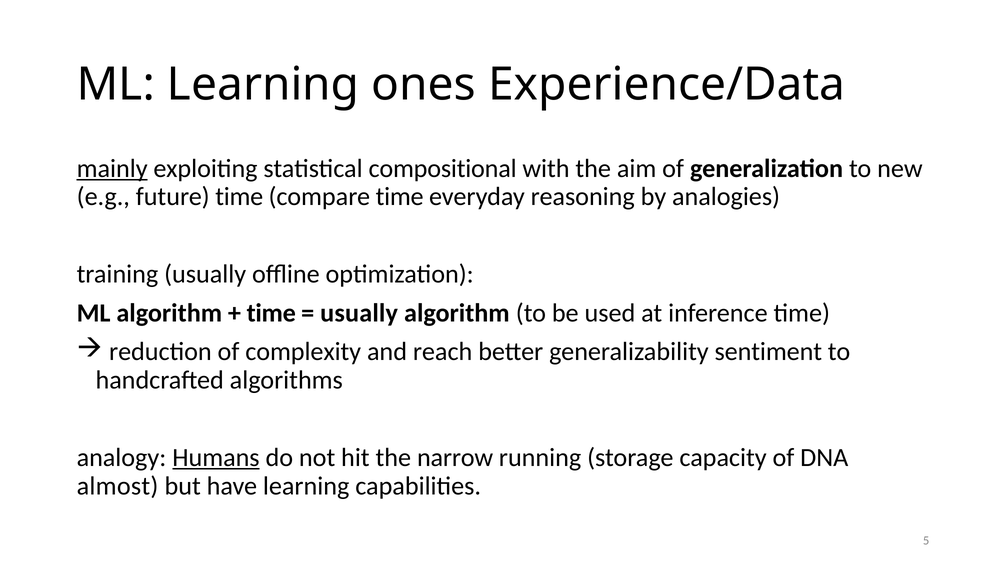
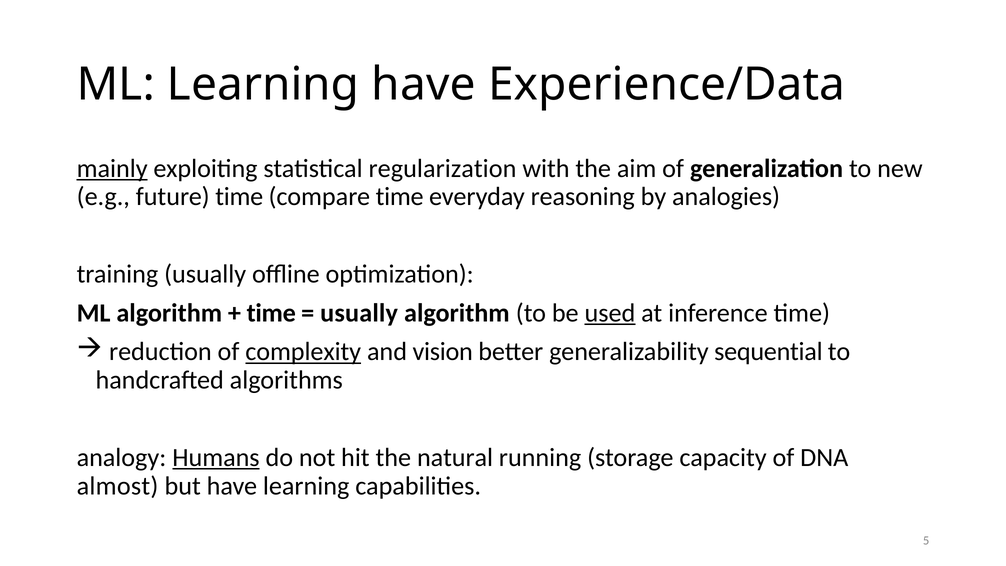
Learning ones: ones -> have (424, 85)
compositional: compositional -> regularization (442, 168)
used underline: none -> present (610, 313)
complexity underline: none -> present (303, 352)
reach: reach -> vision (443, 352)
sentiment: sentiment -> sequential (768, 352)
narrow: narrow -> natural (455, 458)
